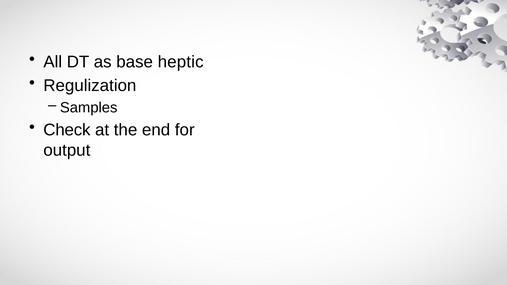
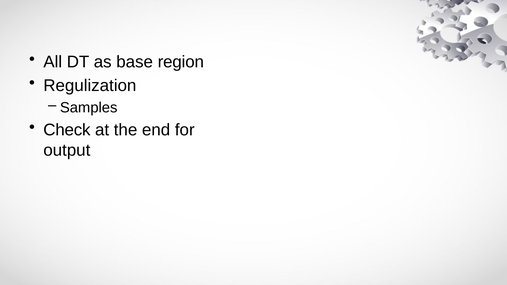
heptic: heptic -> region (181, 62)
